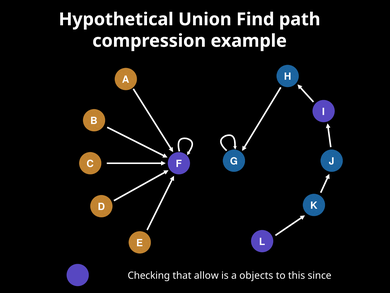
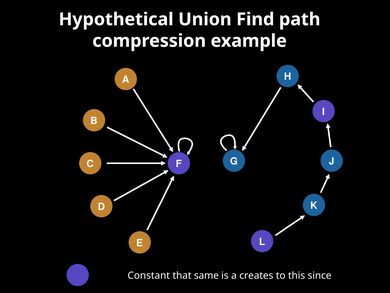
Checking: Checking -> Constant (149, 275)
allow: allow -> same (206, 275)
objects: objects -> creates (256, 275)
